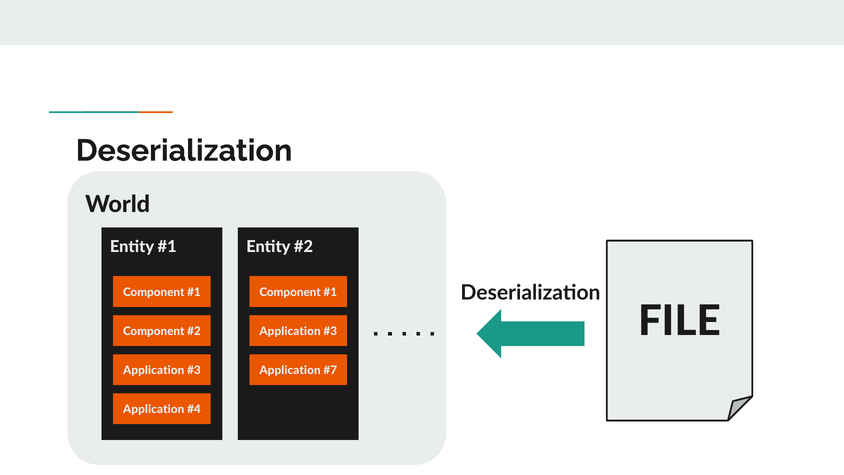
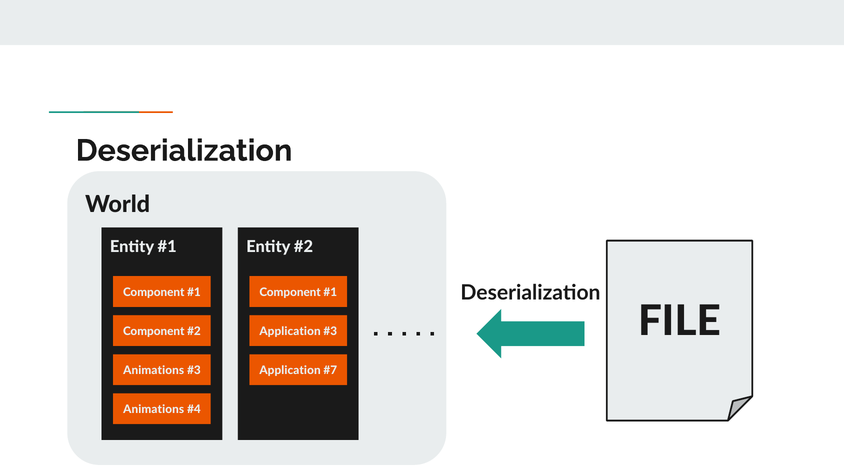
Application: Application -> Animations (154, 370)
Application: Application -> Animations (154, 409)
